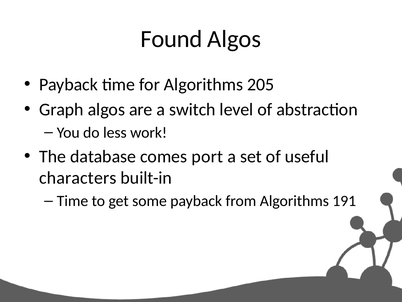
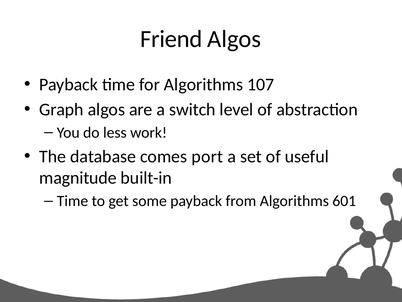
Found: Found -> Friend (171, 39)
205: 205 -> 107 (261, 84)
characters: characters -> magnitude (78, 178)
191: 191 -> 601 (344, 201)
